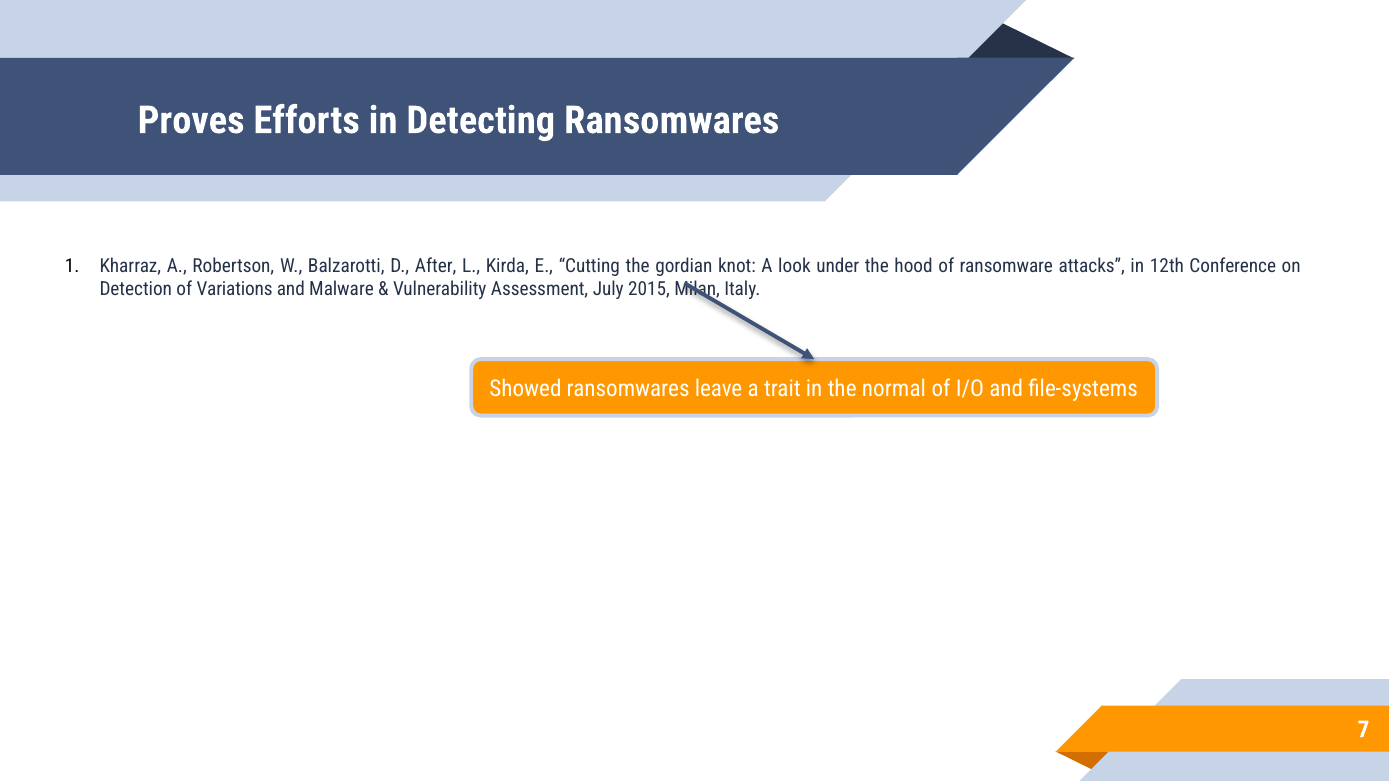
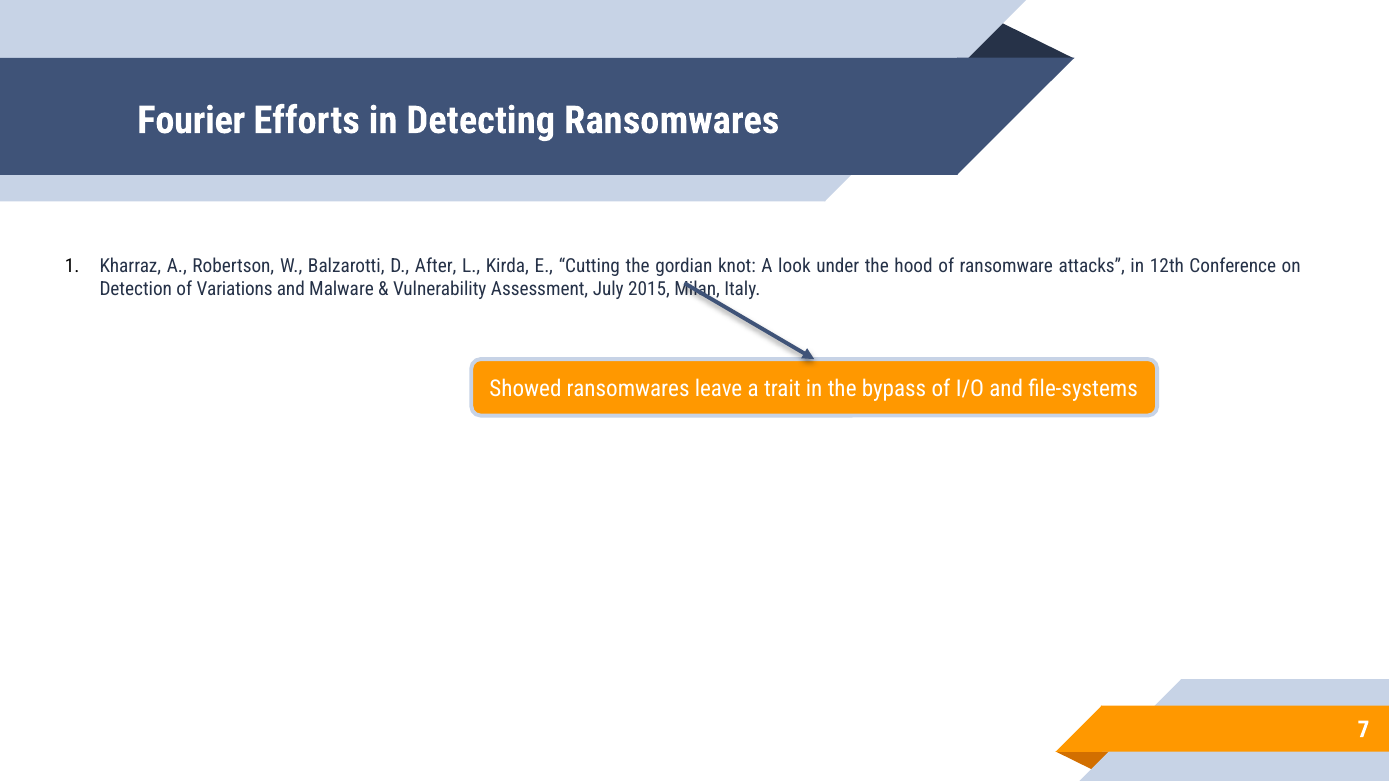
Proves: Proves -> Fourier (191, 120)
normal: normal -> bypass (894, 389)
